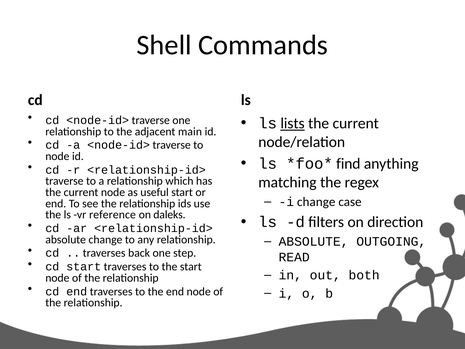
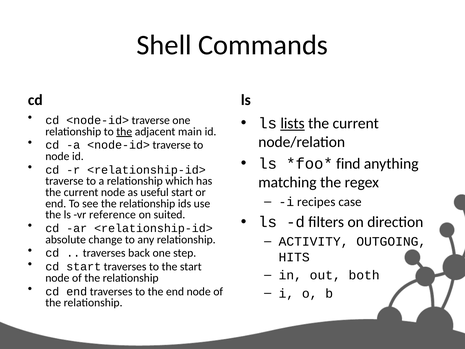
the underline: none -> present (124, 131)
i change: change -> recipes (316, 202)
daleks: daleks -> suited (169, 215)
ABSOLUTE: ABSOLUTE -> ACTIVITY (314, 241)
READ: READ -> HITS (294, 257)
